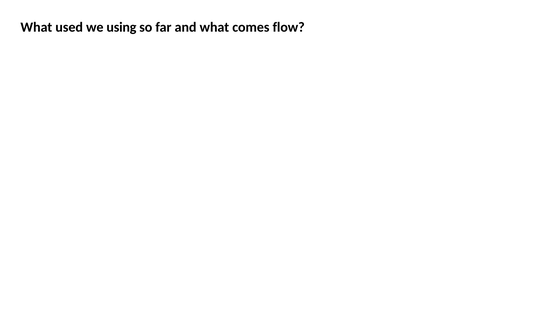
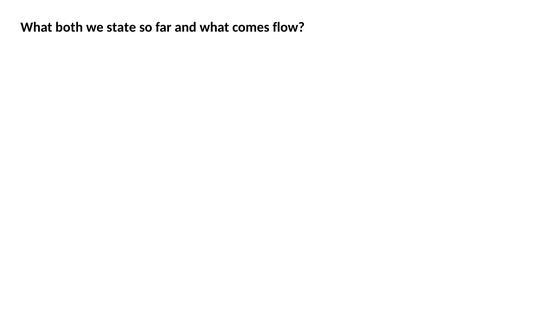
used: used -> both (69, 27)
using: using -> state (121, 27)
